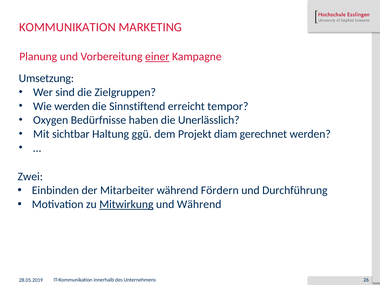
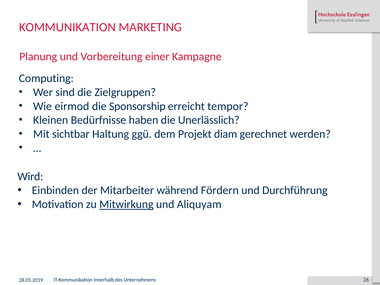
einer underline: present -> none (157, 57)
Umsetzung: Umsetzung -> Computing (46, 78)
Wie werden: werden -> eirmod (72, 106)
Sinnstiftend: Sinnstiftend -> Sponsorship (137, 106)
Oxygen: Oxygen -> Kleinen (51, 120)
Zwei: Zwei -> Wird (30, 176)
und Während: Während -> Aliquyam (199, 204)
